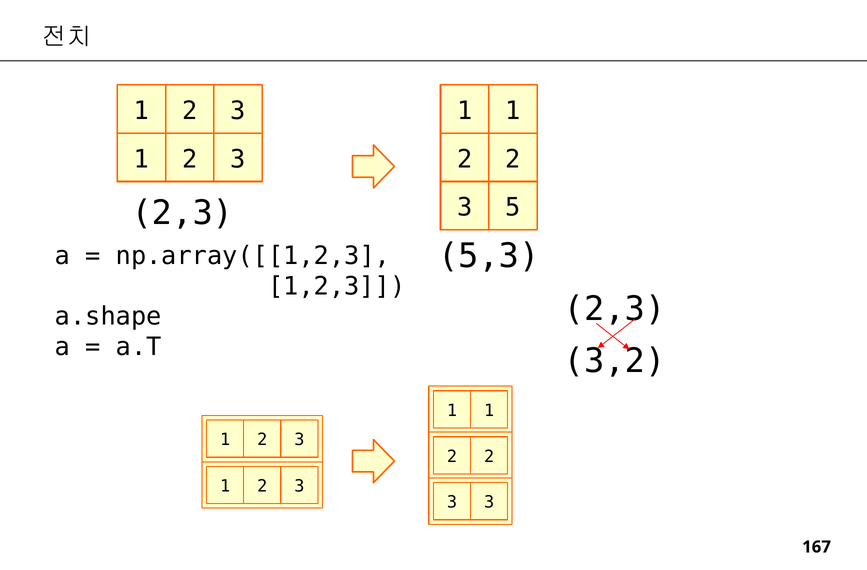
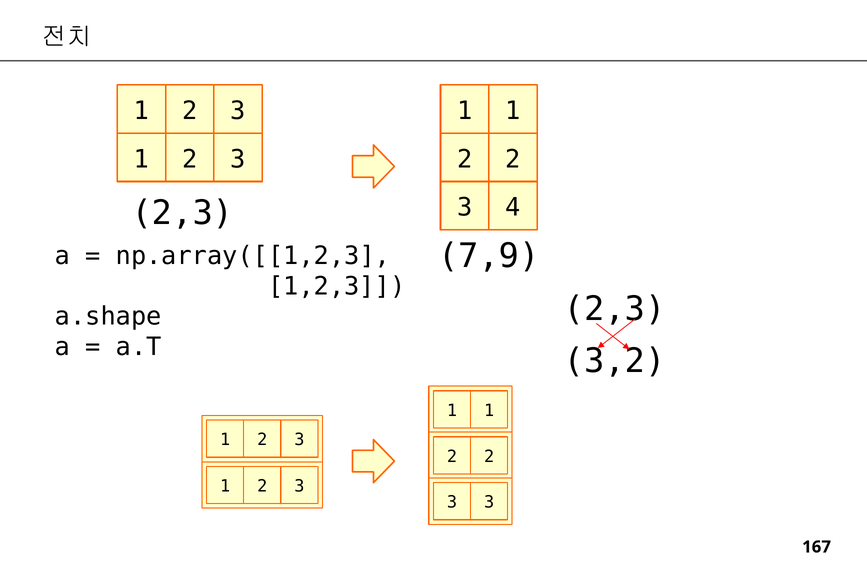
5: 5 -> 4 (513, 207)
5,3: 5,3 -> 7,9 (489, 256)
